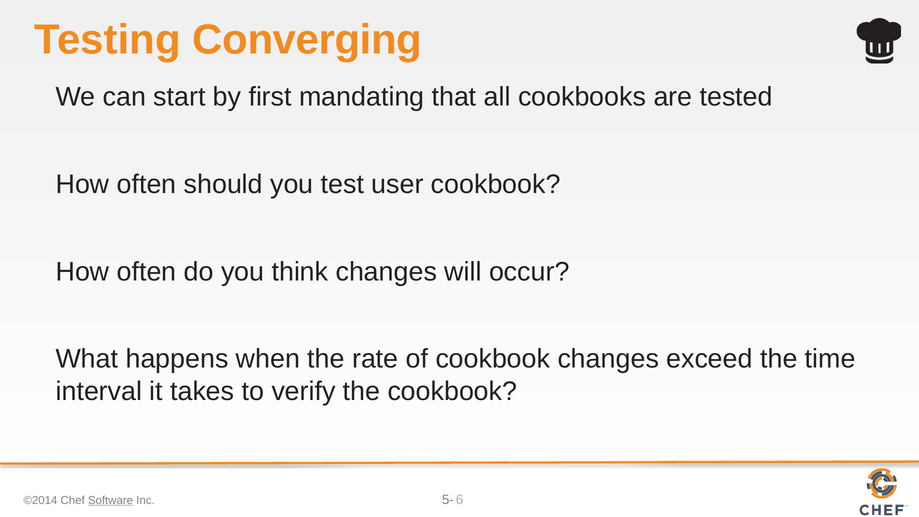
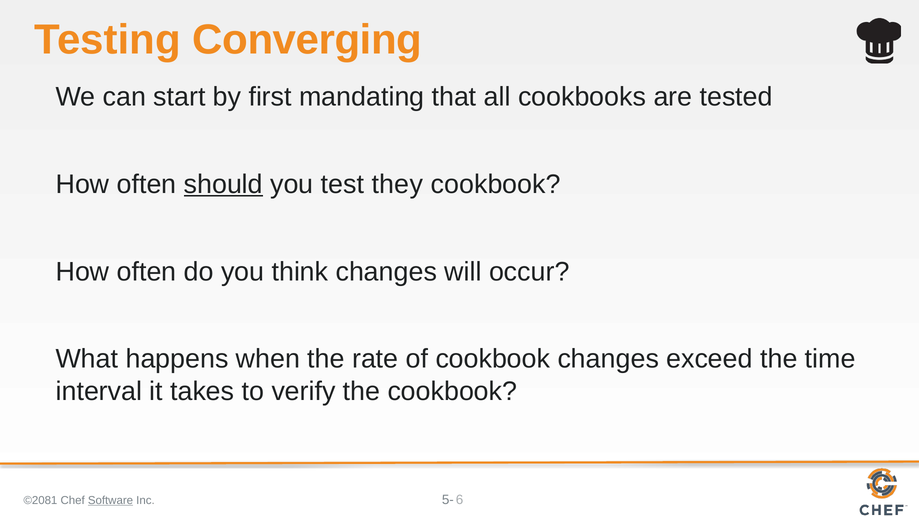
should underline: none -> present (223, 184)
user: user -> they (397, 184)
©2014: ©2014 -> ©2081 (40, 500)
